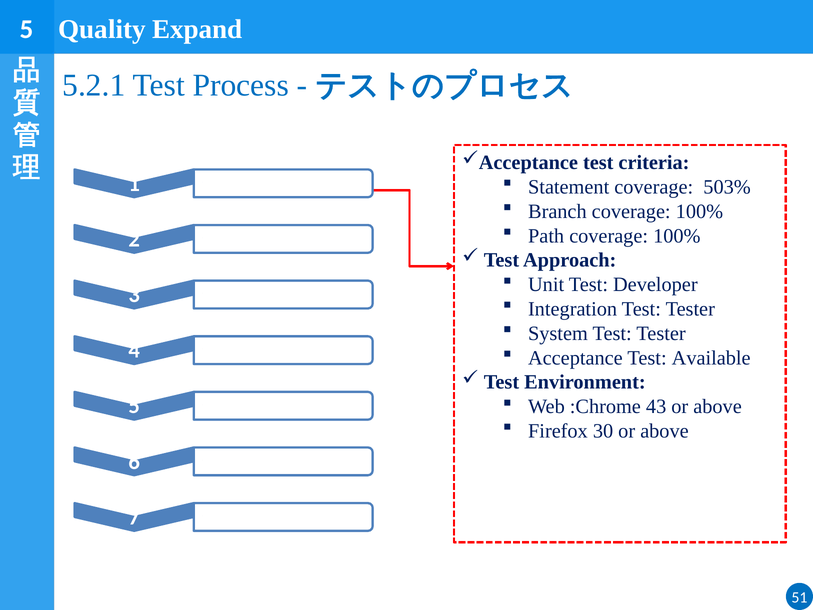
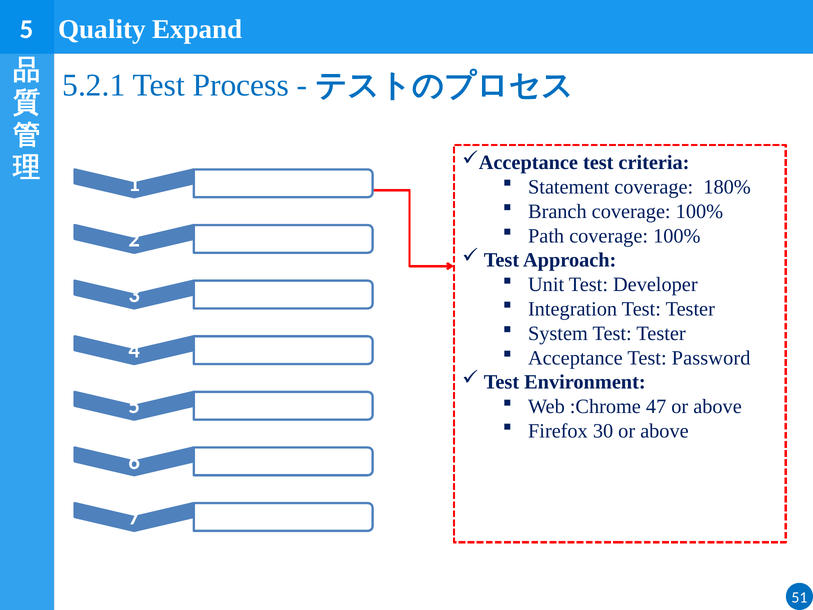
503%: 503% -> 180% (727, 187)
Available: Available -> Password (711, 358)
43: 43 -> 47 (656, 407)
